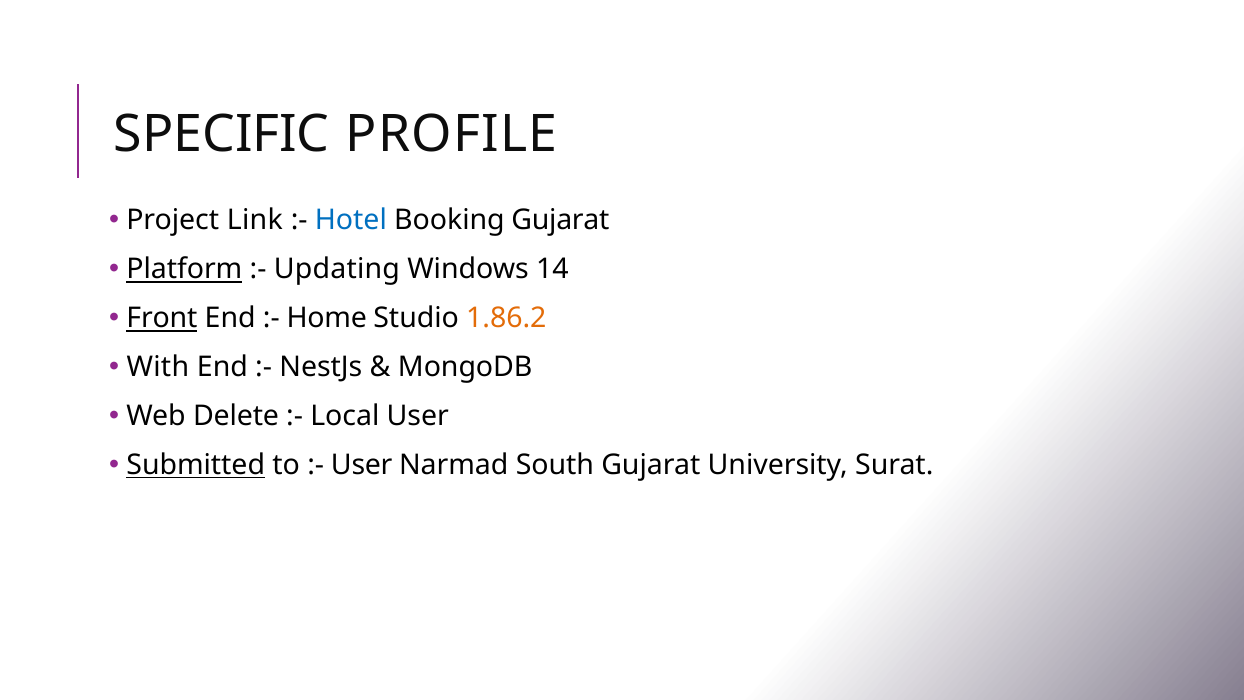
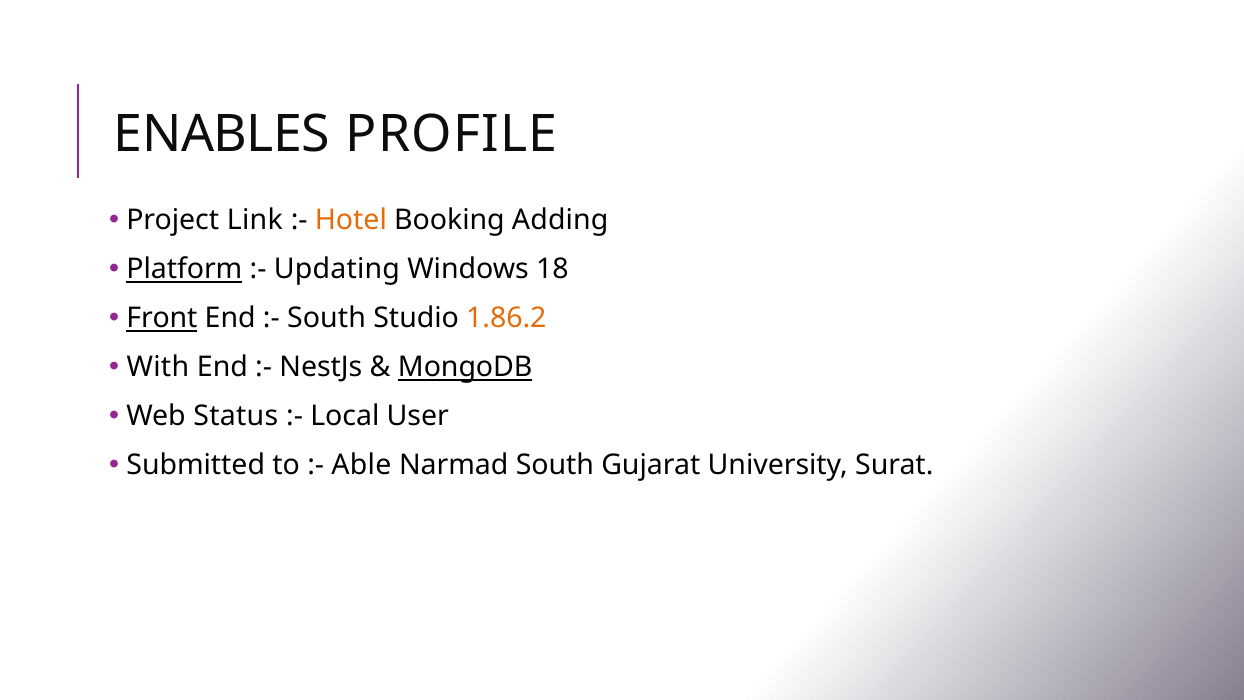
SPECIFIC: SPECIFIC -> ENABLES (222, 134)
Hotel colour: blue -> orange (351, 220)
Booking Gujarat: Gujarat -> Adding (560, 220)
14: 14 -> 18 (552, 269)
Home: Home -> South (327, 318)
MongoDB underline: none -> present (465, 367)
Delete: Delete -> Status (236, 416)
Submitted underline: present -> none (196, 465)
User: User -> Able (361, 465)
